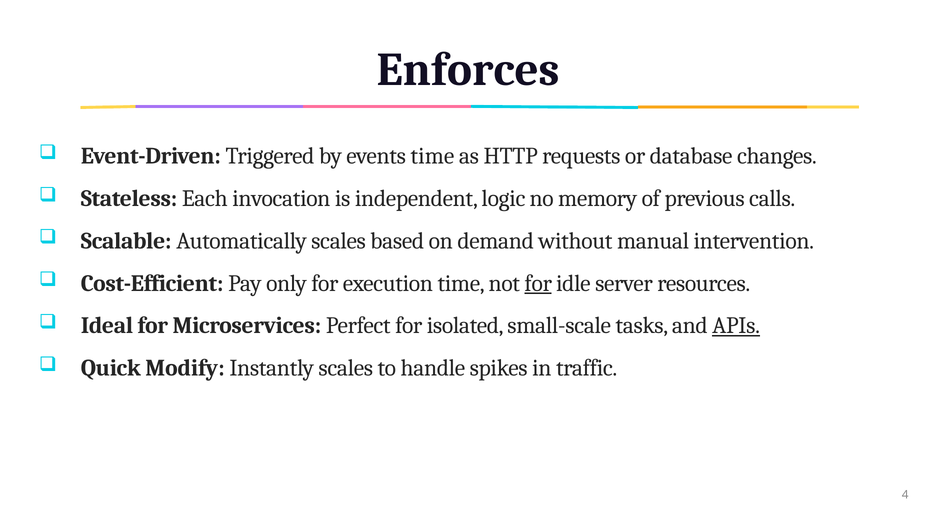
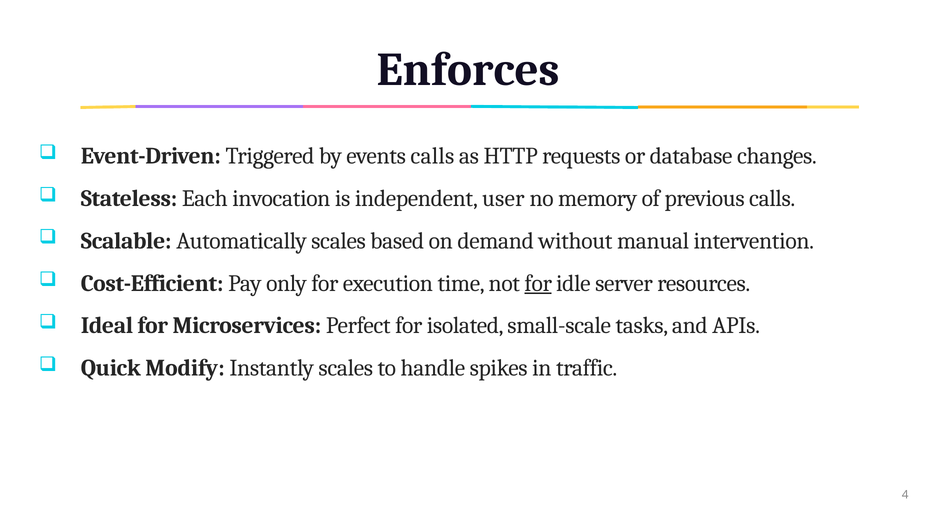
events time: time -> calls (432, 156)
logic: logic -> user (503, 198)
APIs underline: present -> none (736, 326)
